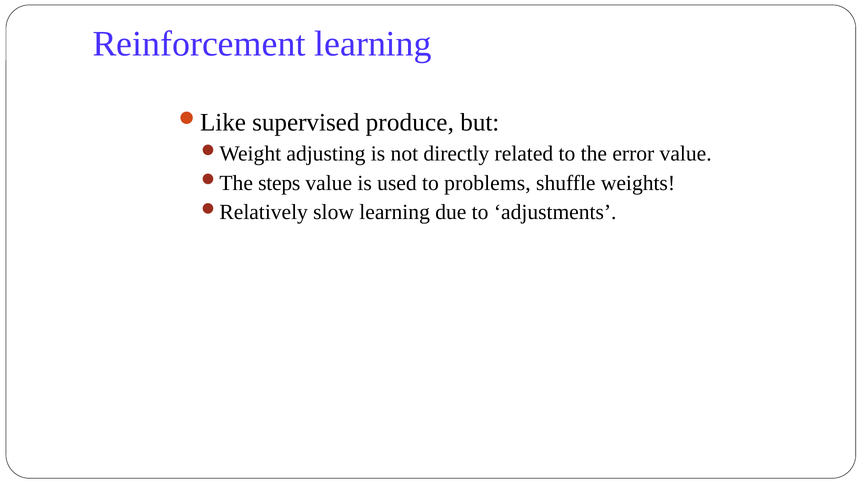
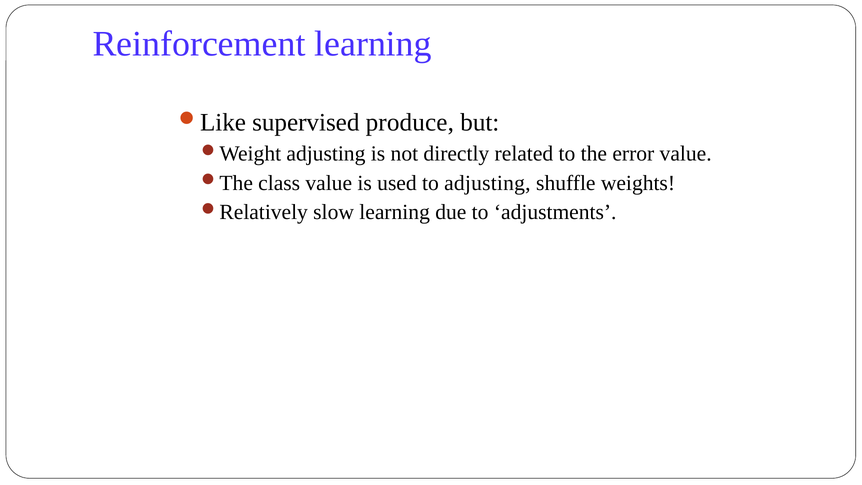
steps: steps -> class (279, 183)
to problems: problems -> adjusting (487, 183)
